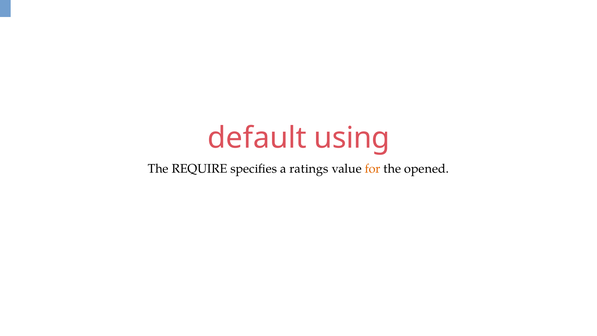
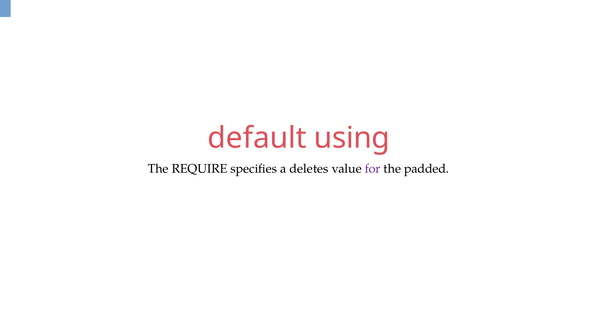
ratings: ratings -> deletes (309, 169)
for colour: orange -> purple (373, 169)
opened: opened -> padded (427, 169)
